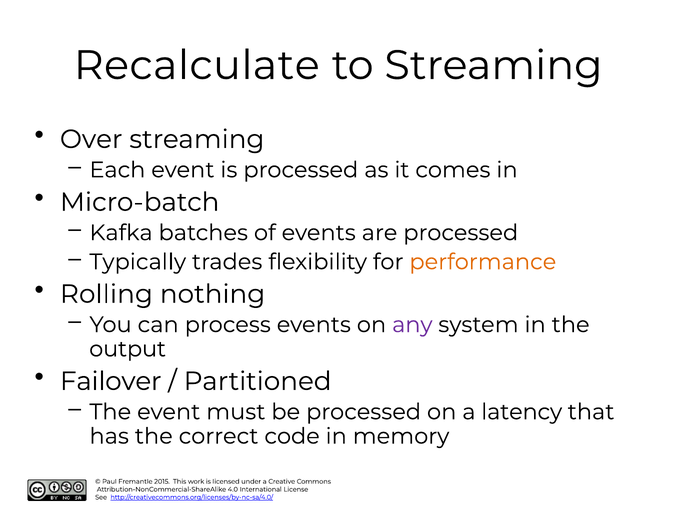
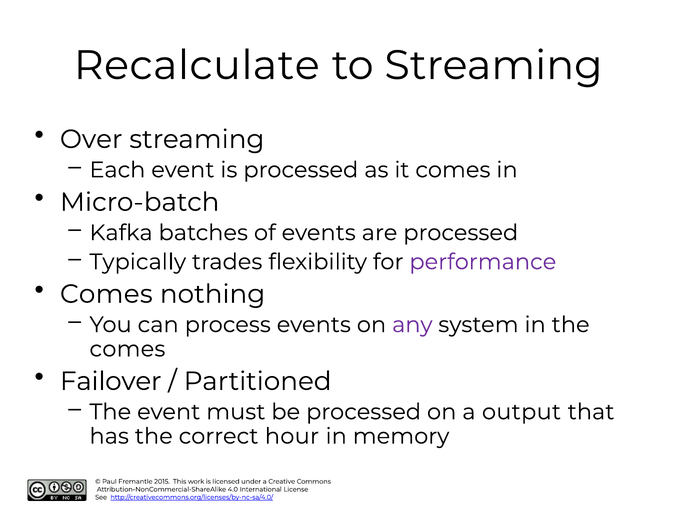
performance colour: orange -> purple (483, 262)
Rolling: Rolling -> Comes (106, 294)
output: output -> comes (127, 349)
latency: latency -> output (521, 412)
code: code -> hour (292, 436)
